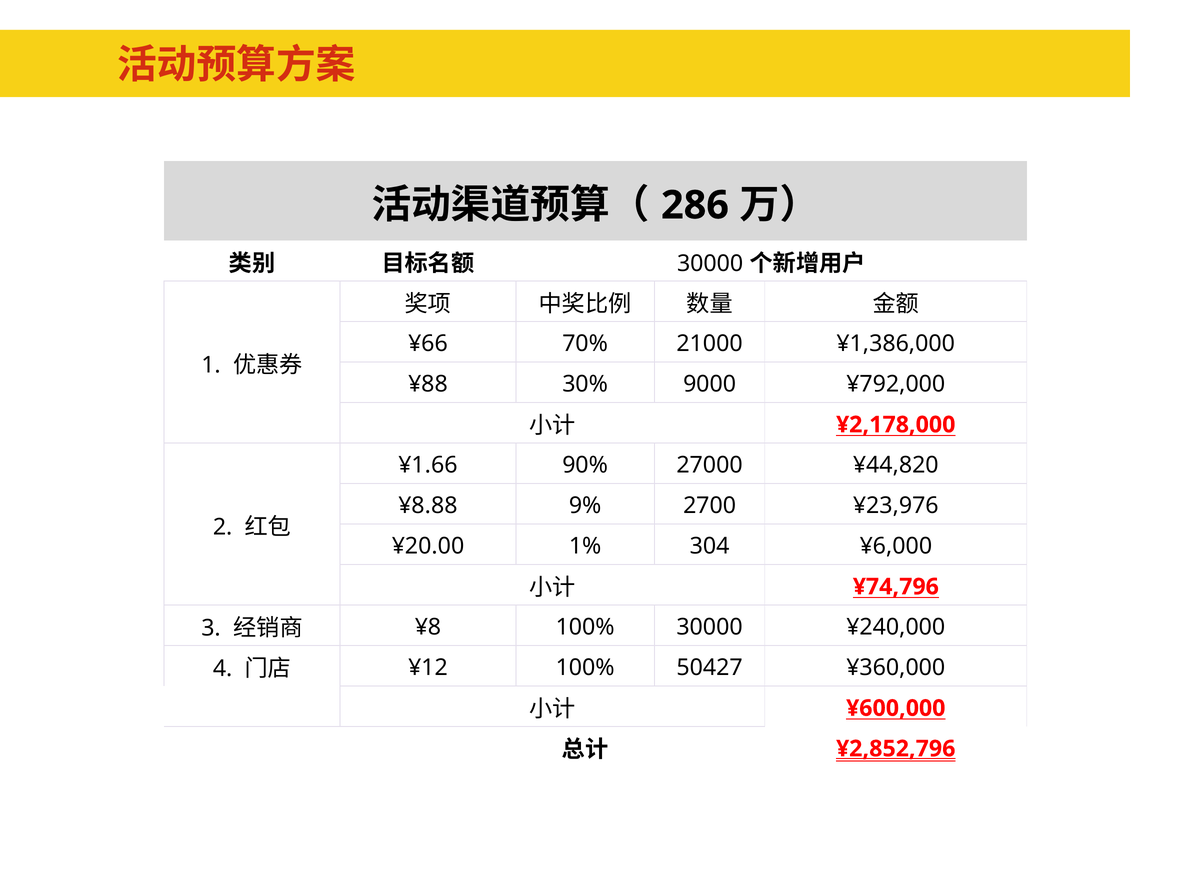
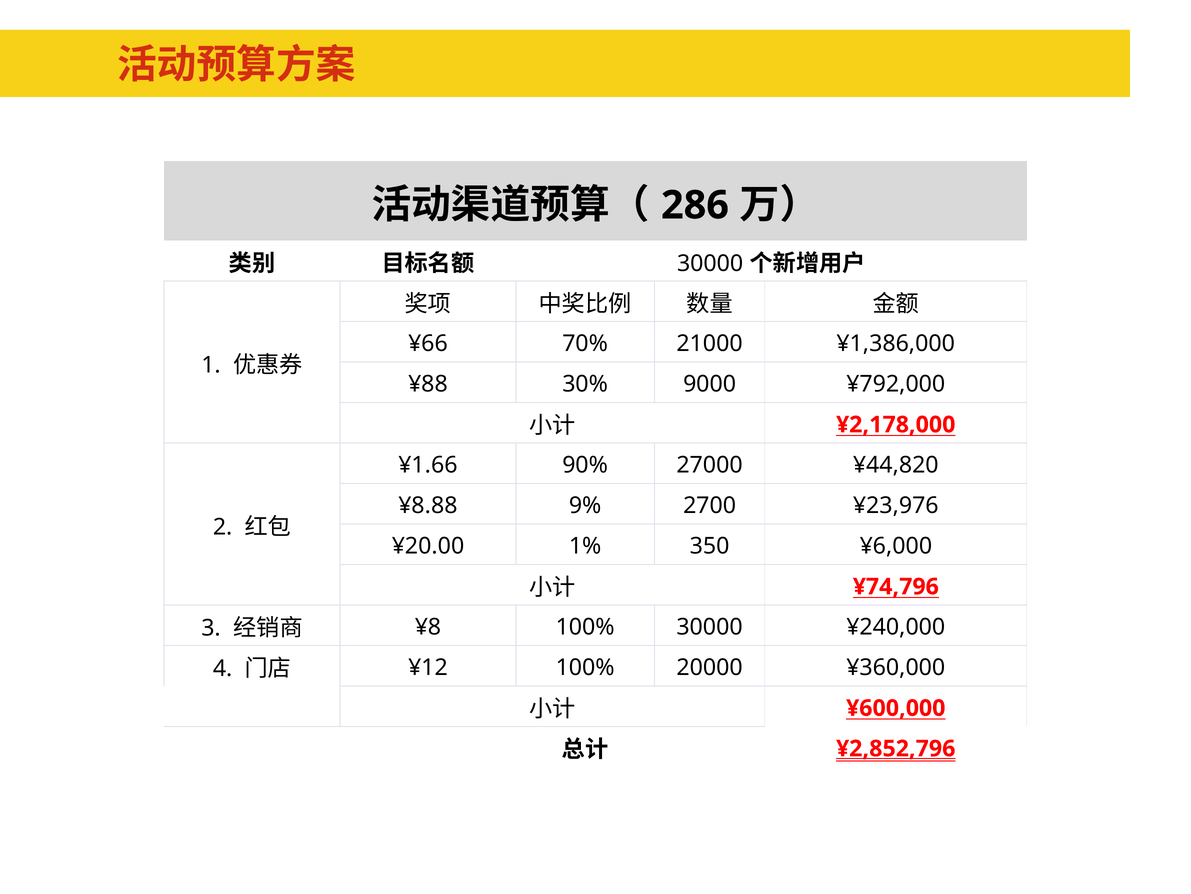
304: 304 -> 350 (710, 546)
50427: 50427 -> 20000 (710, 667)
